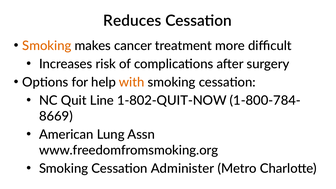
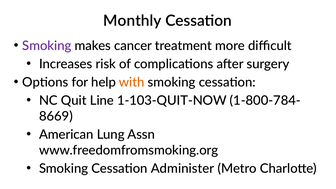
Reduces: Reduces -> Monthly (132, 21)
Smoking colour: orange -> purple (47, 46)
1-802-QUIT-NOW: 1-802-QUIT-NOW -> 1-103-QUIT-NOW (172, 101)
